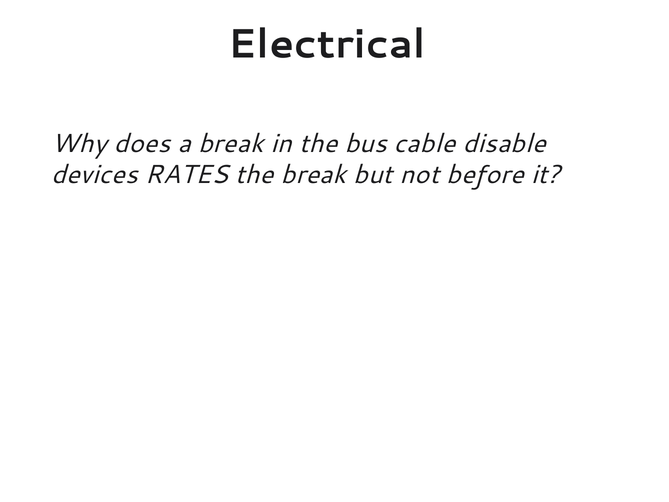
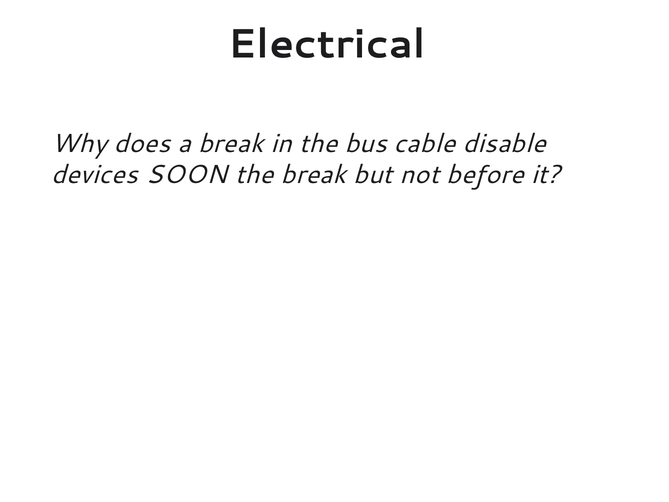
RATES: RATES -> SOON (187, 175)
